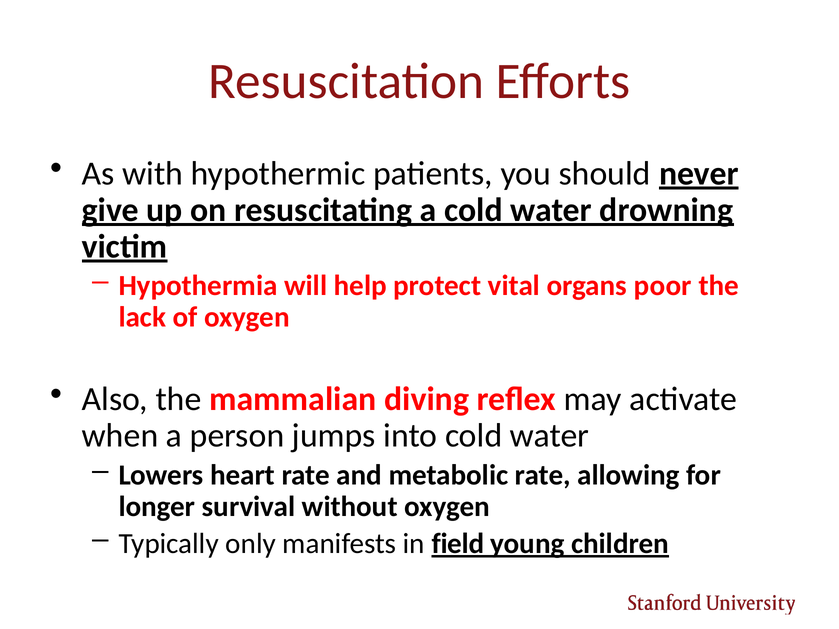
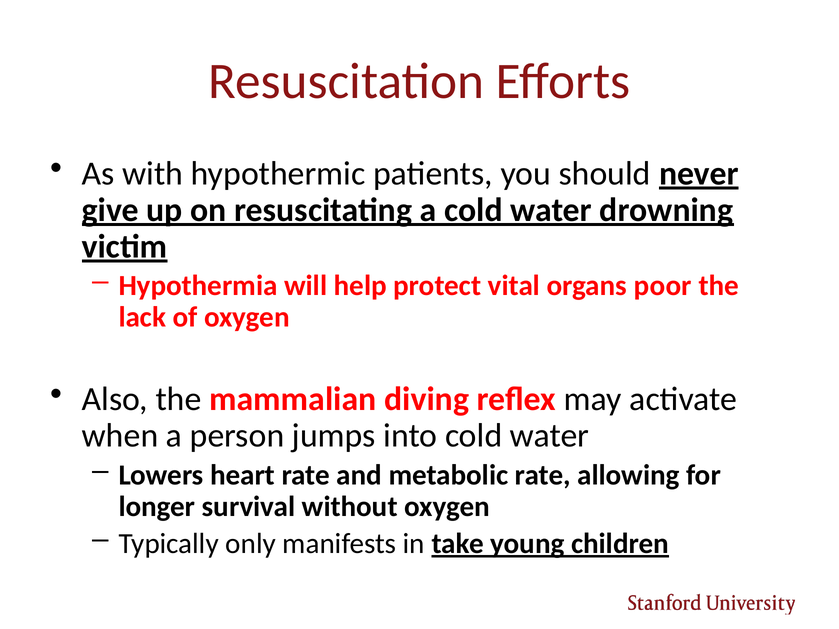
field: field -> take (458, 544)
